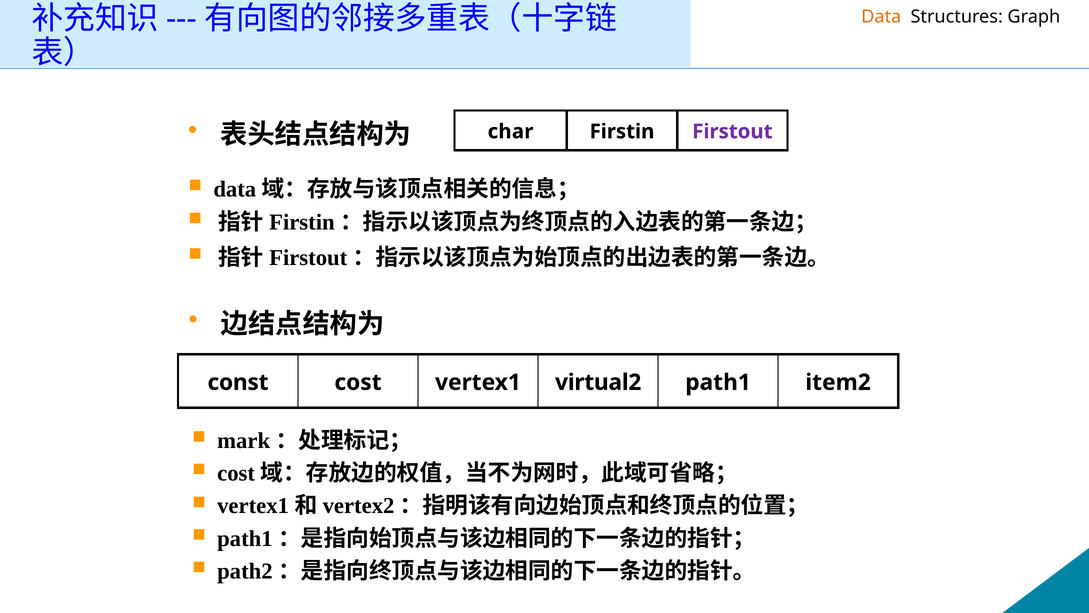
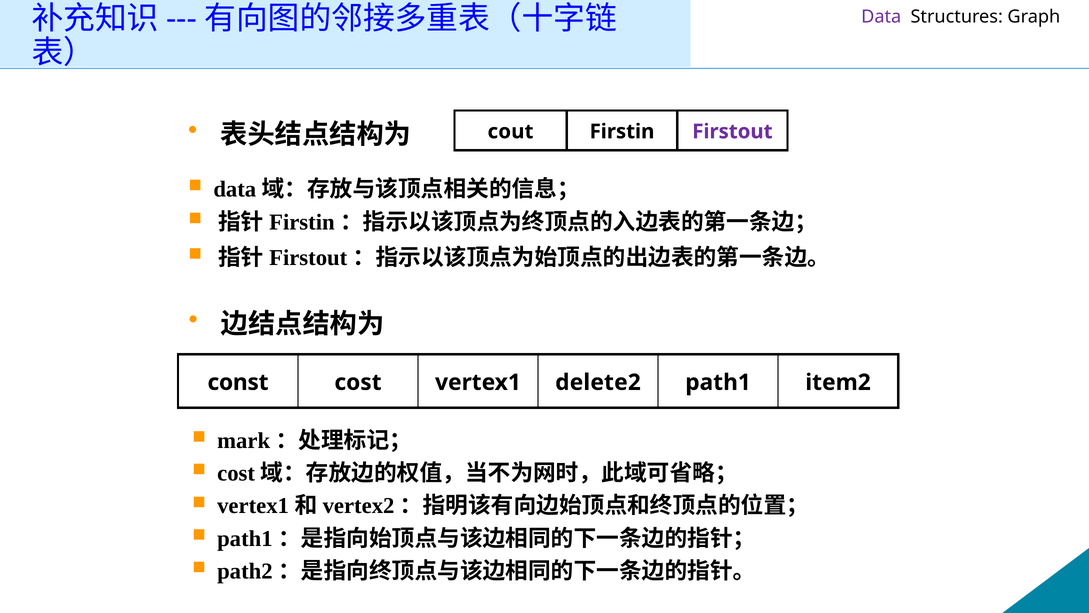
Data colour: orange -> purple (881, 17)
char: char -> cout (511, 131)
virtual2: virtual2 -> delete2 (598, 382)
